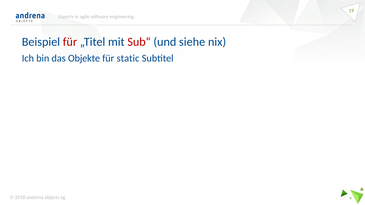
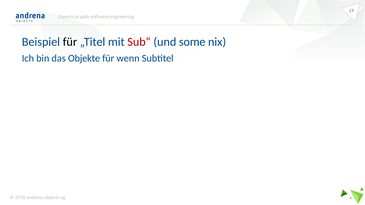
für colour: red -> black (70, 42)
siehe: siehe -> some (192, 42)
static: static -> wenn (128, 58)
